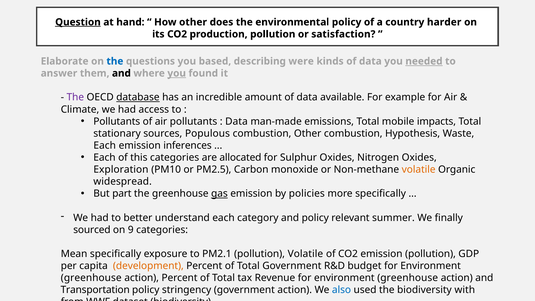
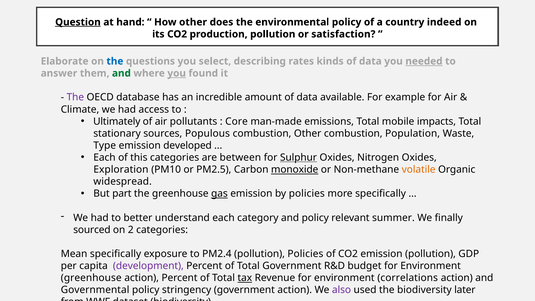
harder: harder -> indeed (444, 22)
based: based -> select (215, 61)
were: were -> rates (301, 61)
and colour: black -> green (121, 73)
database underline: present -> none (138, 97)
Pollutants: Pollutants -> Ultimately (117, 121)
Data: Data -> Core (236, 121)
Hypothesis: Hypothesis -> Population (413, 133)
Each: Each -> Type (105, 145)
inferences: inferences -> developed (188, 145)
allocated: allocated -> between (240, 158)
Sulphur underline: none -> present (298, 158)
monoxide underline: none -> present (295, 170)
9: 9 -> 2 (131, 230)
PM2.1: PM2.1 -> PM2.4 (217, 254)
pollution Volatile: Volatile -> Policies (305, 254)
development colour: orange -> purple (148, 266)
tax underline: none -> present (245, 278)
Revenue for environment greenhouse: greenhouse -> correlations (408, 278)
Transportation: Transportation -> Governmental (95, 290)
also colour: blue -> purple (342, 290)
with: with -> later (465, 290)
